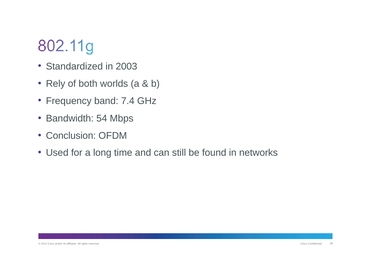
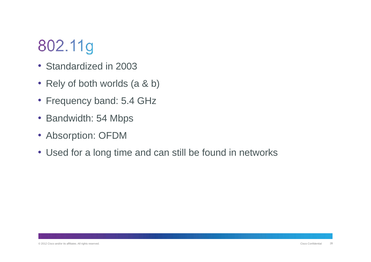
7.4: 7.4 -> 5.4 (128, 101)
Conclusion: Conclusion -> Absorption (71, 136)
